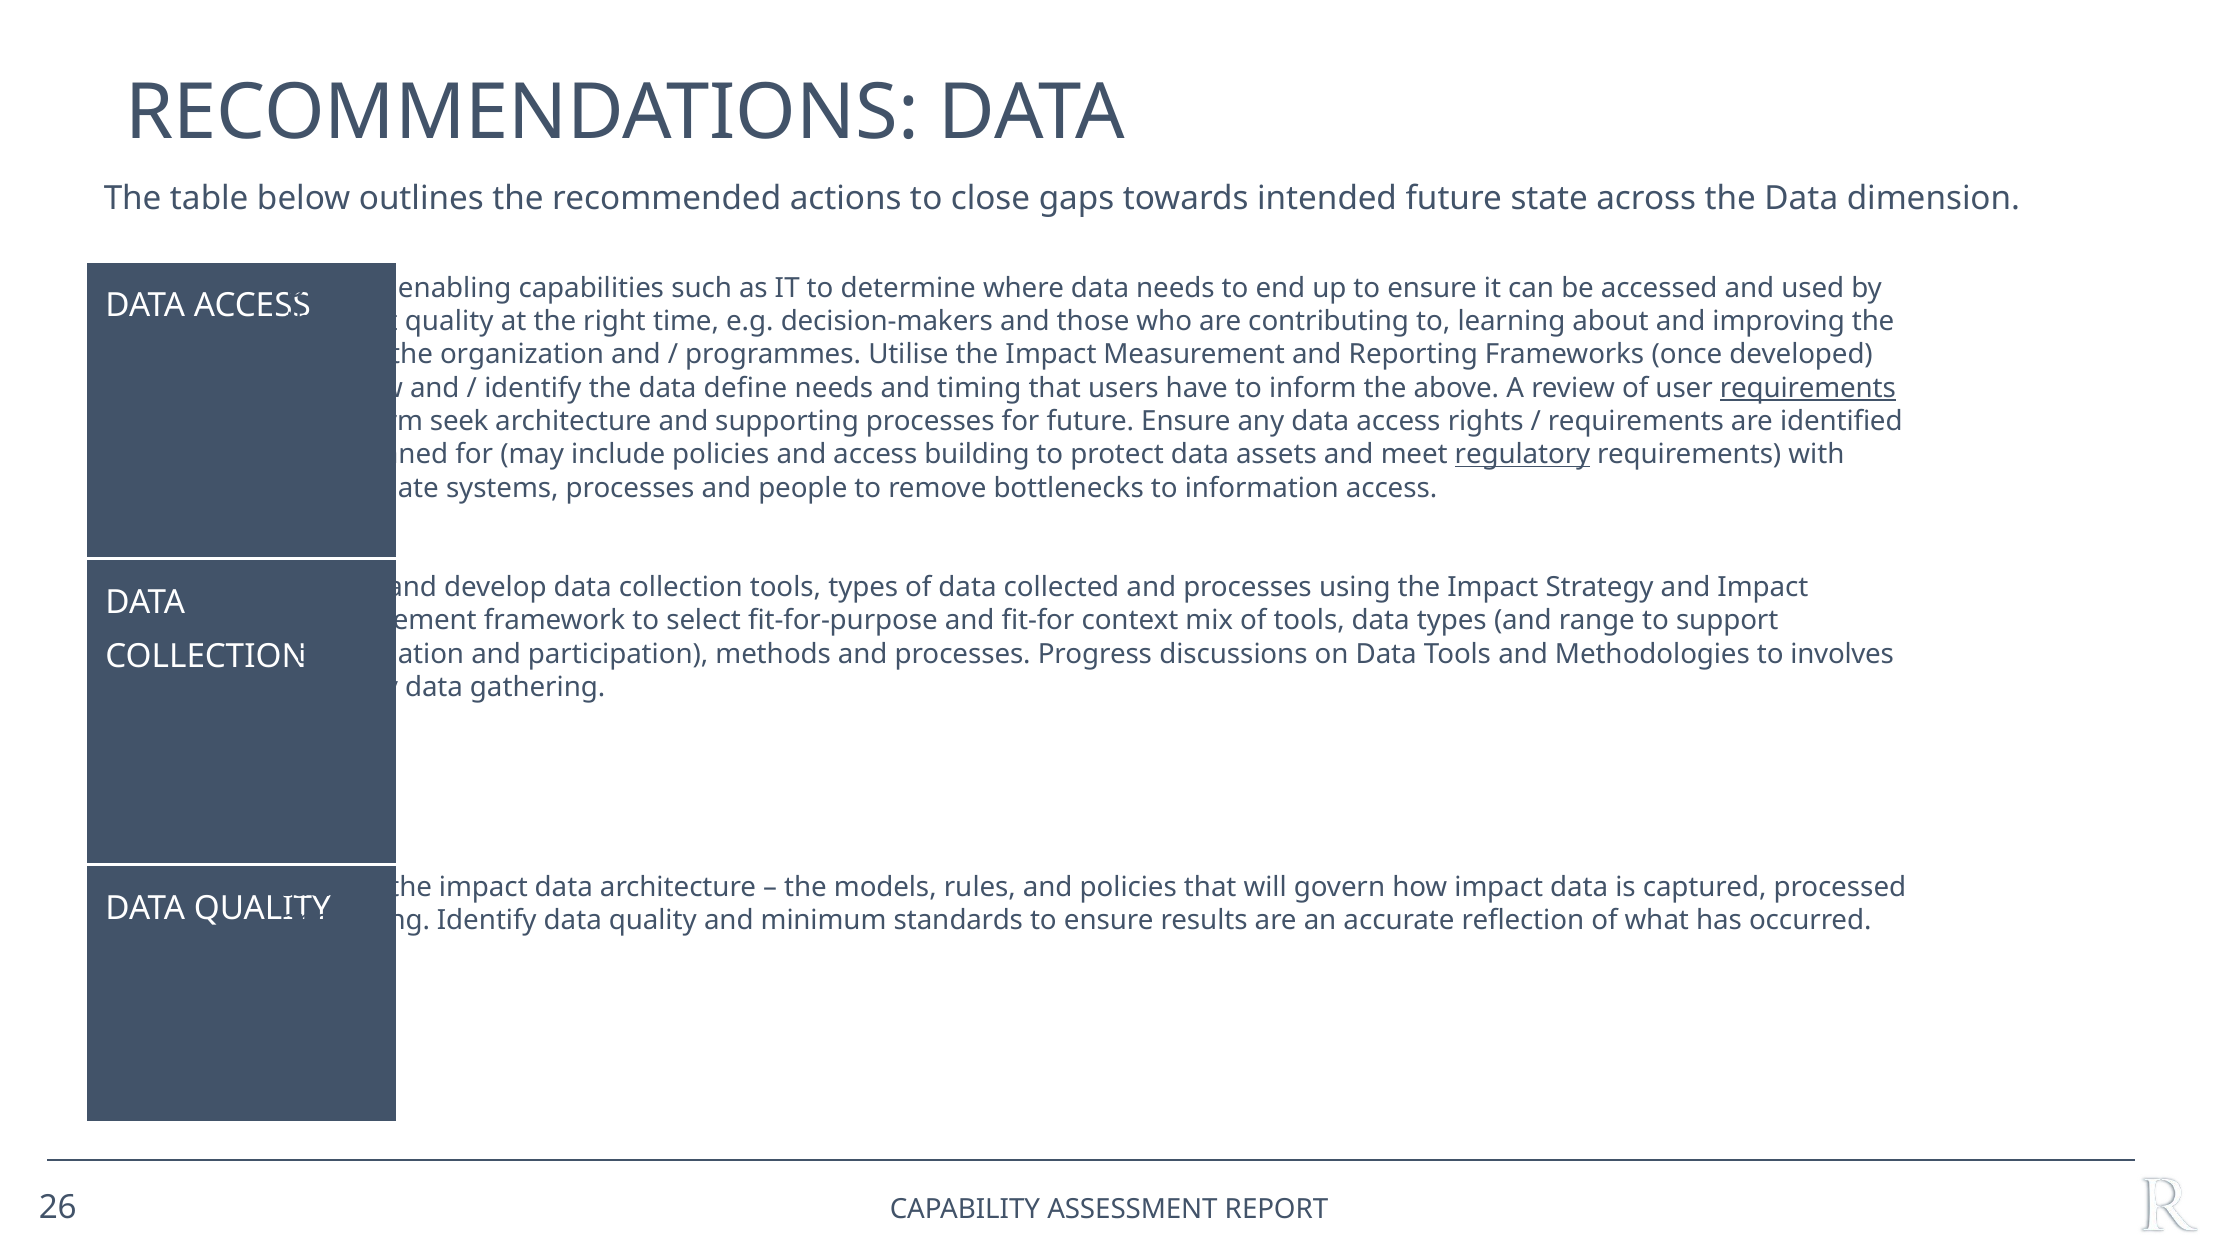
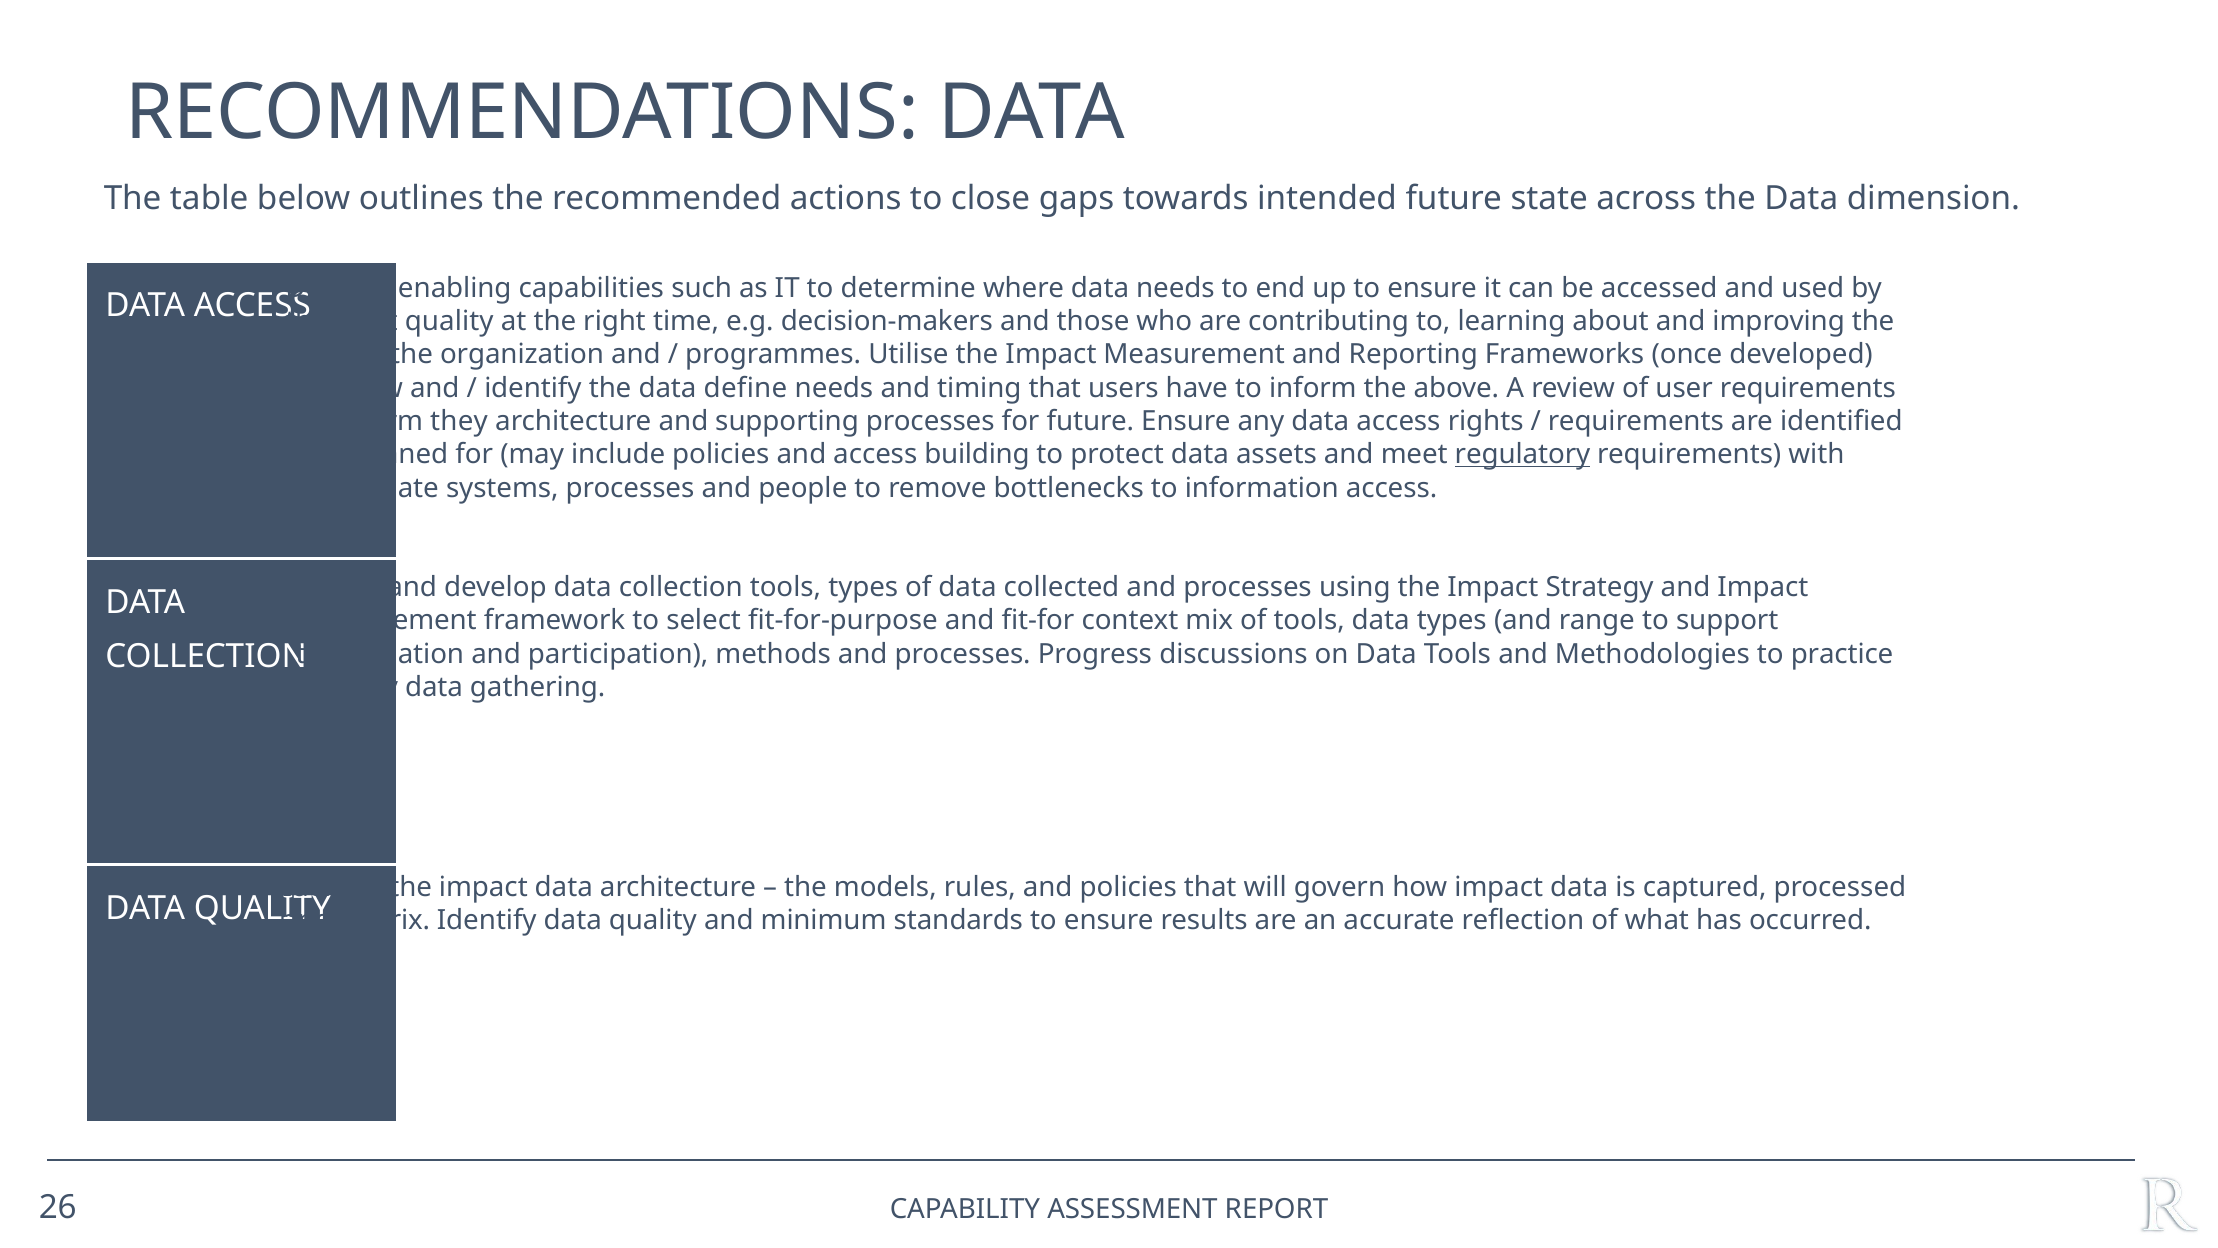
requirements underline: present -> none (1808, 388)
seek: seek -> they (459, 421)
involves: involves -> practice (1842, 654)
timing: timing -> matrix (385, 920)
